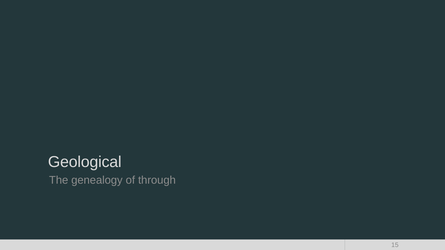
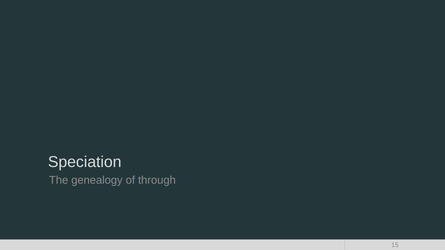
Geological: Geological -> Speciation (85, 162)
